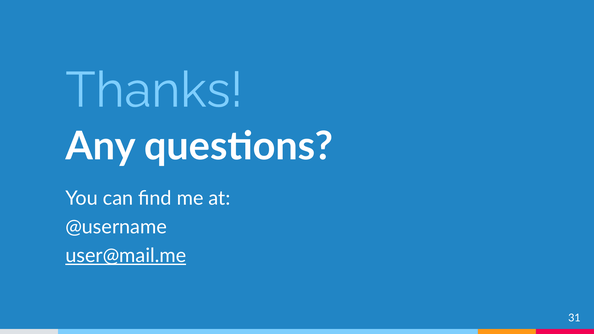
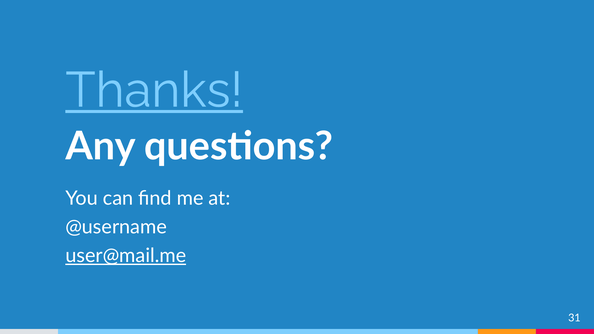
Thanks underline: none -> present (154, 90)
